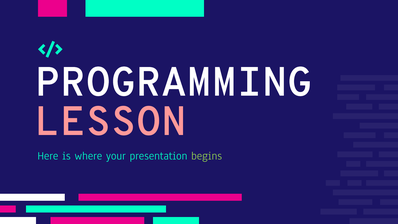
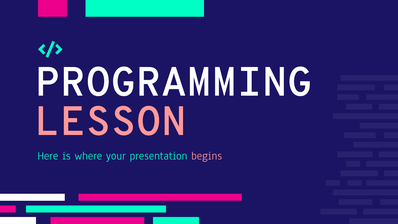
begins colour: light green -> pink (207, 156)
